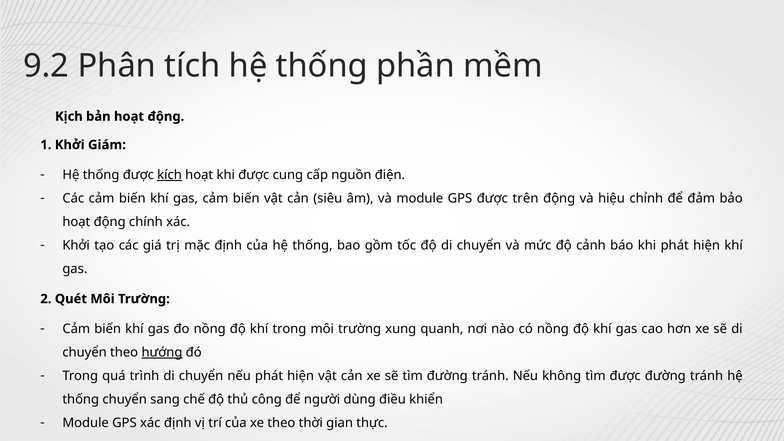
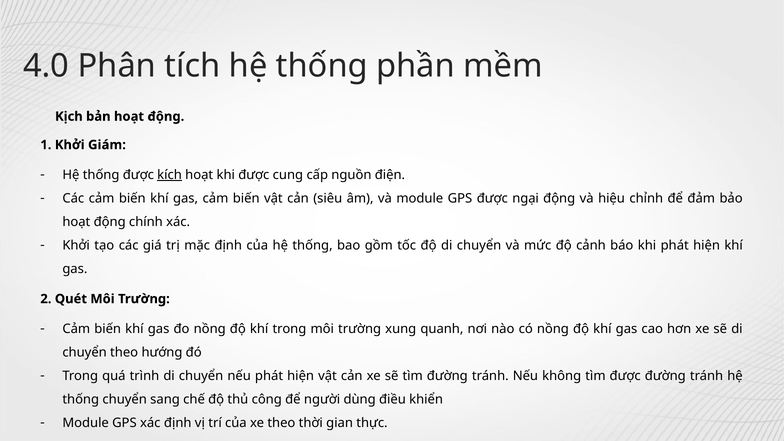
9.2: 9.2 -> 4.0 (46, 66)
trên: trên -> ngại (526, 198)
hướng underline: present -> none (162, 352)
